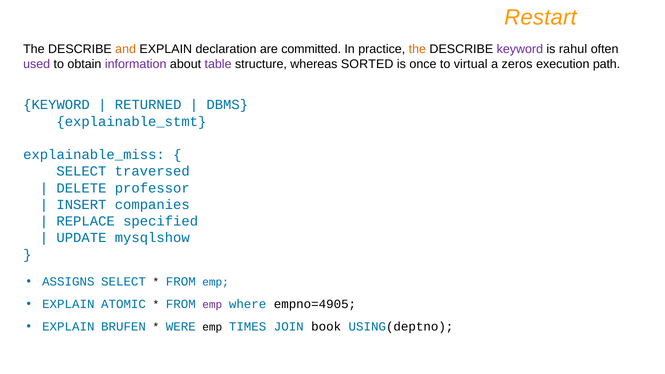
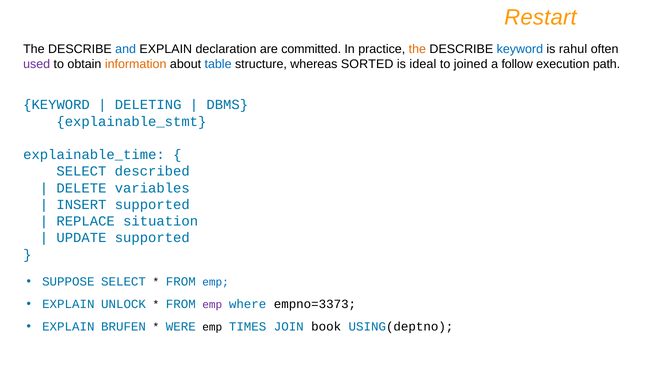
and colour: orange -> blue (126, 49)
keyword colour: purple -> blue (520, 49)
information colour: purple -> orange (136, 64)
table colour: purple -> blue (218, 64)
once: once -> ideal (423, 64)
virtual: virtual -> joined (471, 64)
zeros: zeros -> follow (517, 64)
RETURNED: RETURNED -> DELETING (148, 105)
explainable_miss: explainable_miss -> explainable_time (94, 155)
traversed: traversed -> described (152, 171)
professor: professor -> variables (152, 188)
INSERT companies: companies -> supported (152, 205)
specified: specified -> situation (161, 221)
UPDATE mysqlshow: mysqlshow -> supported (152, 238)
ASSIGNS: ASSIGNS -> SUPPOSE (68, 282)
ATOMIC: ATOMIC -> UNLOCK (124, 304)
empno=4905: empno=4905 -> empno=3373 (315, 304)
